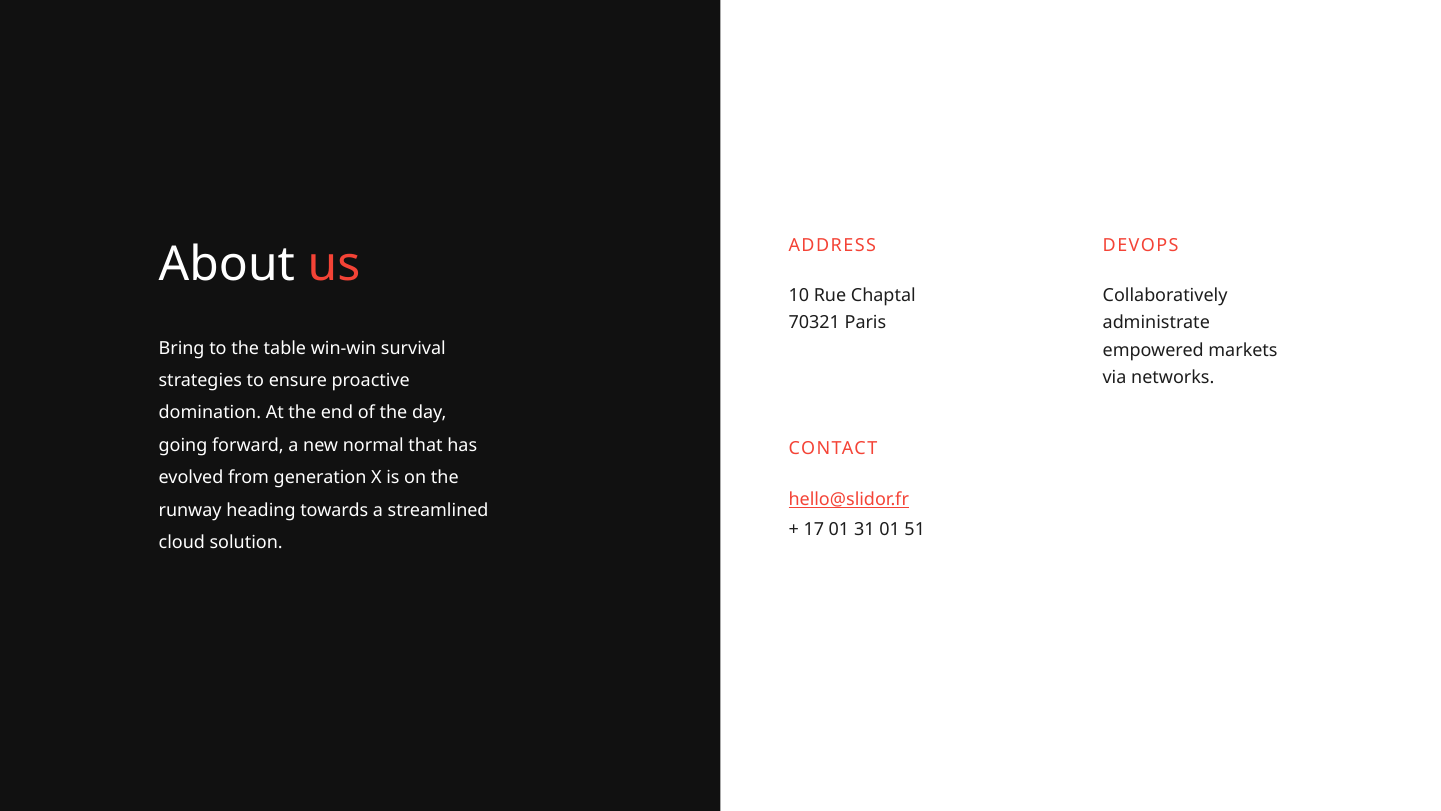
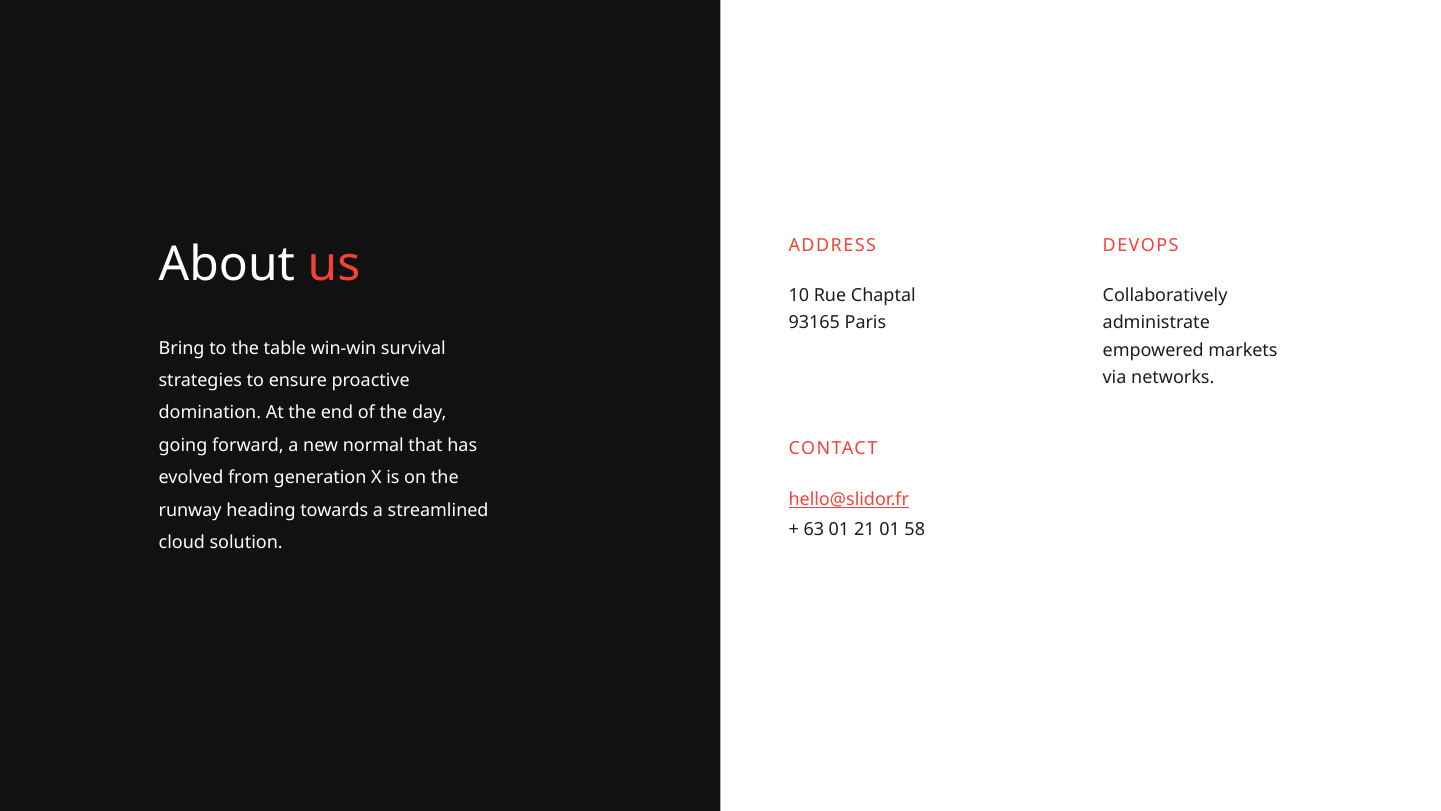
70321: 70321 -> 93165 (814, 323)
17: 17 -> 63 (814, 529)
31: 31 -> 21 (864, 529)
51: 51 -> 58 (915, 529)
